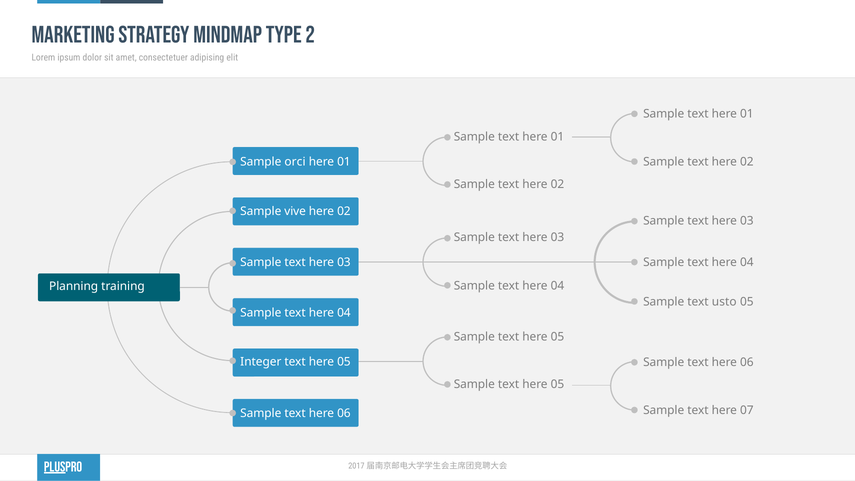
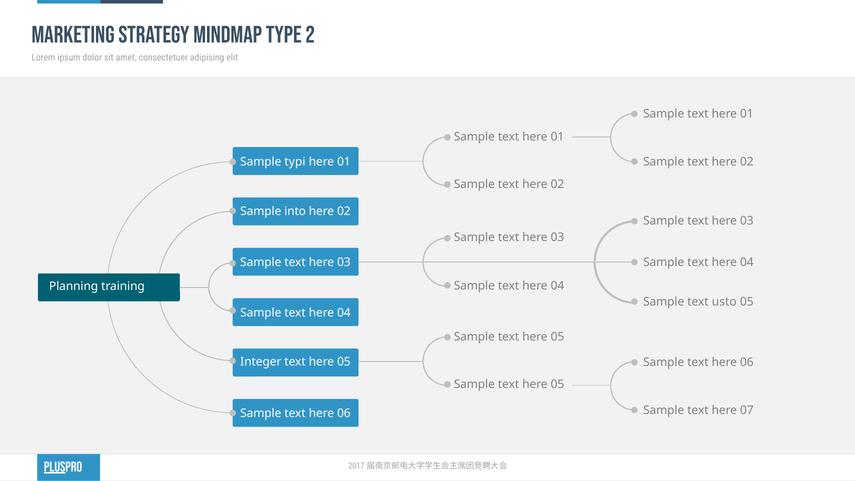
orci: orci -> typi (295, 162)
vive: vive -> into (295, 212)
